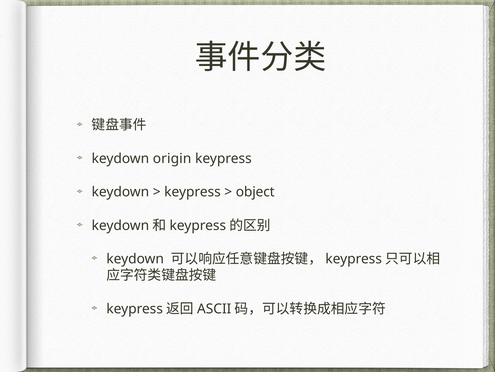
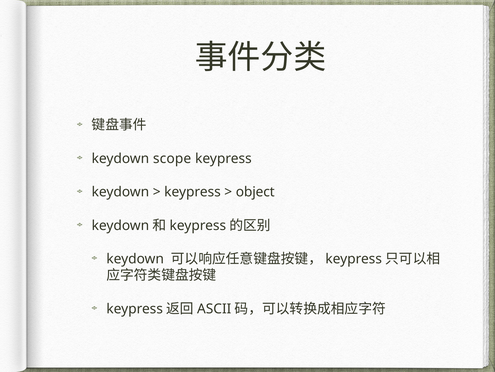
origin: origin -> scope (172, 158)
